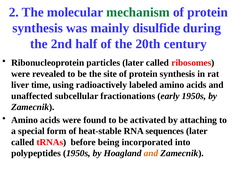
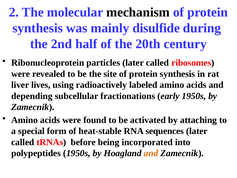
mechanism colour: green -> black (138, 12)
time: time -> lives (41, 85)
unaffected: unaffected -> depending (32, 96)
